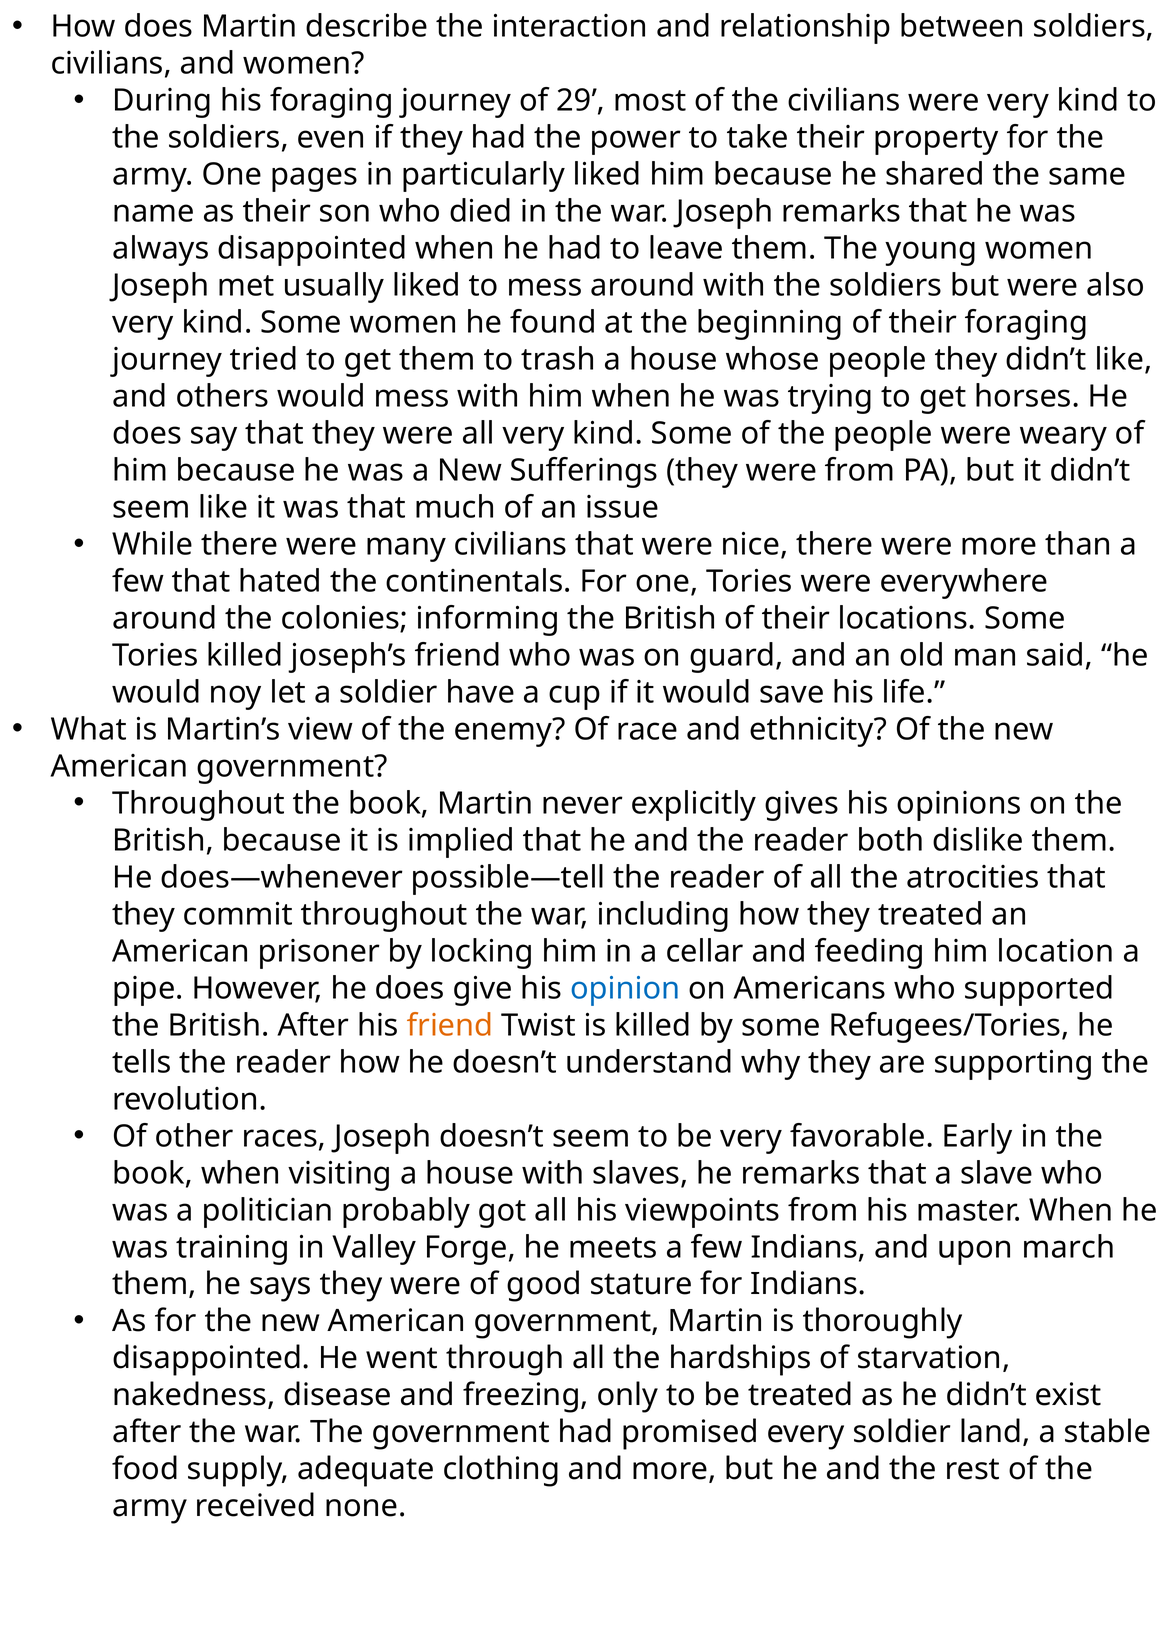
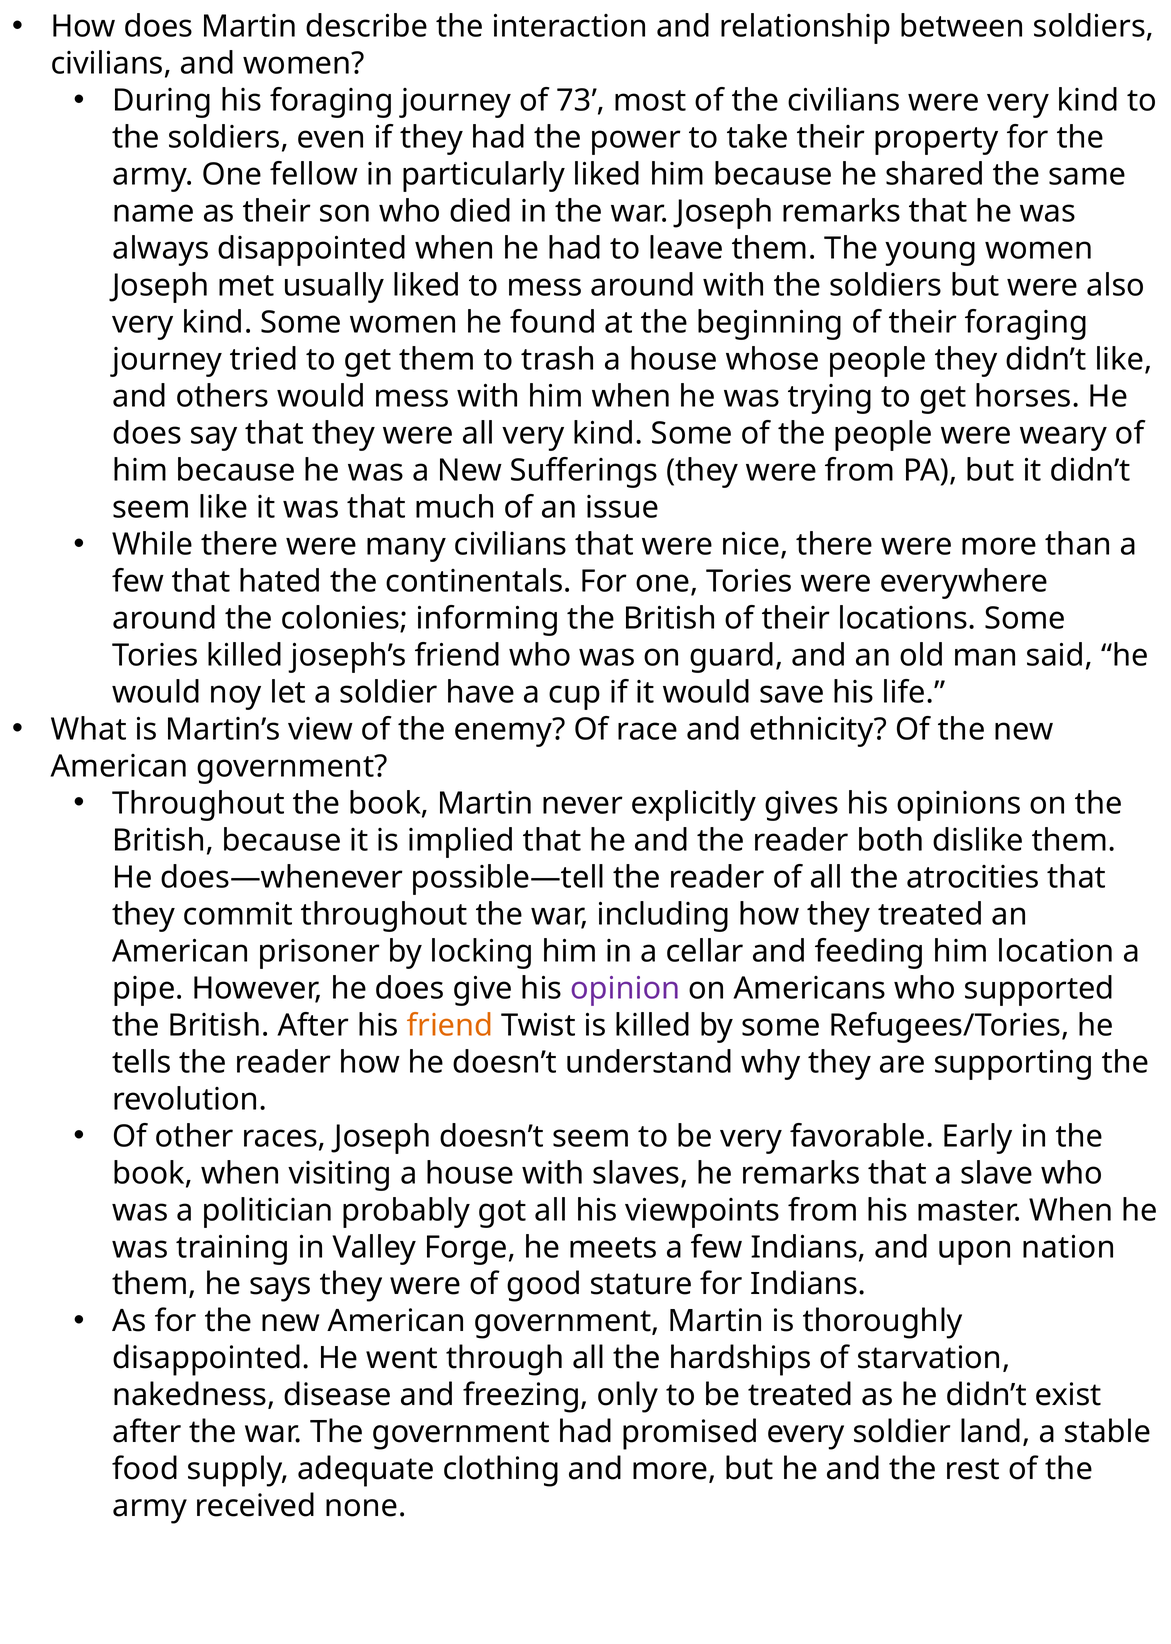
29: 29 -> 73 (581, 101)
pages: pages -> fellow (314, 175)
opinion colour: blue -> purple (625, 988)
march: march -> nation (1069, 1247)
